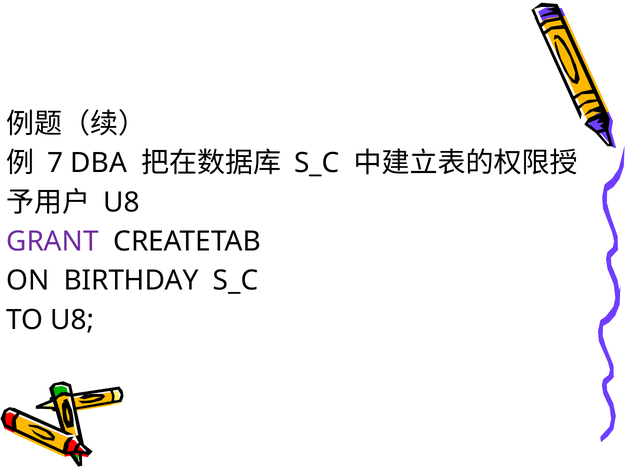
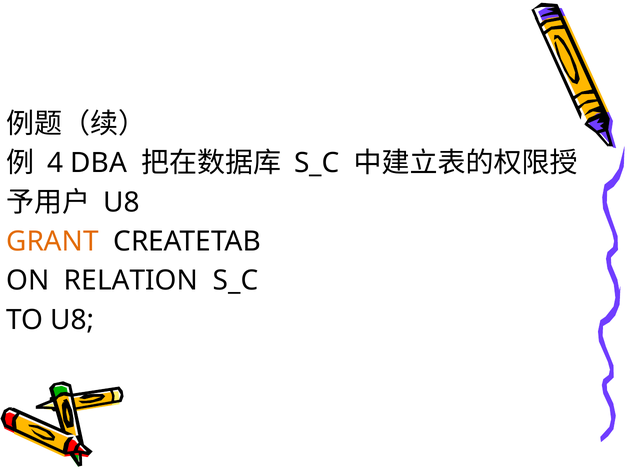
7: 7 -> 4 (55, 163)
GRANT colour: purple -> orange (52, 242)
BIRTHDAY: BIRTHDAY -> RELATION (131, 281)
